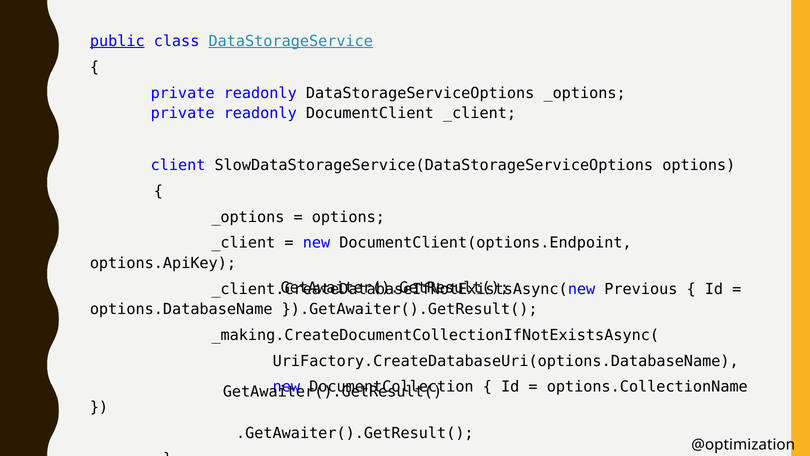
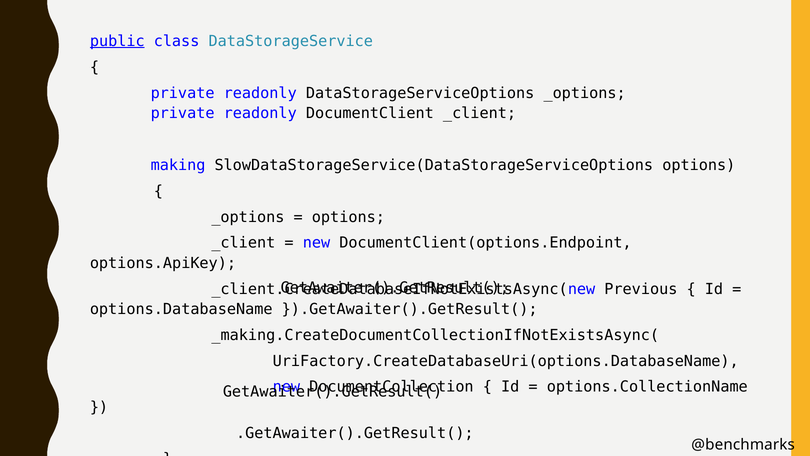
DataStorageService underline: present -> none (291, 41)
client: client -> making (178, 165)
@optimization: @optimization -> @benchmarks (743, 444)
